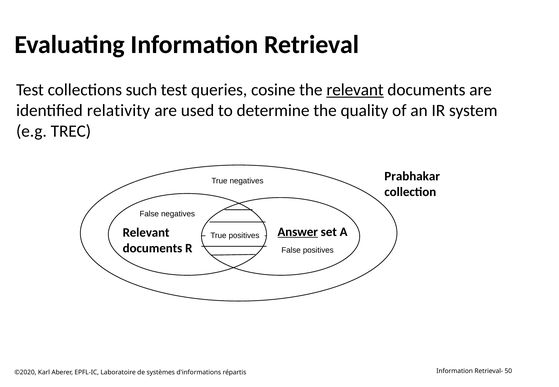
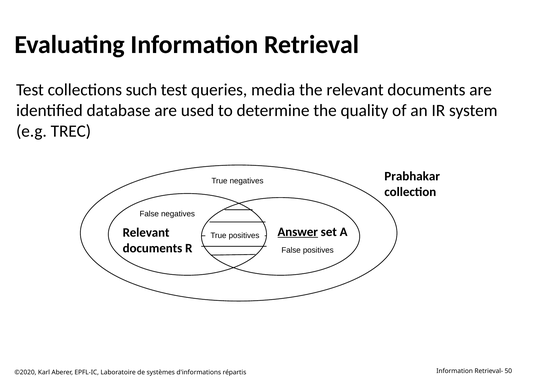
cosine: cosine -> media (273, 90)
relevant underline: present -> none (355, 90)
relativity: relativity -> database (119, 110)
